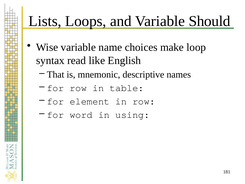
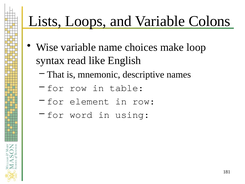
Should: Should -> Colons (210, 21)
